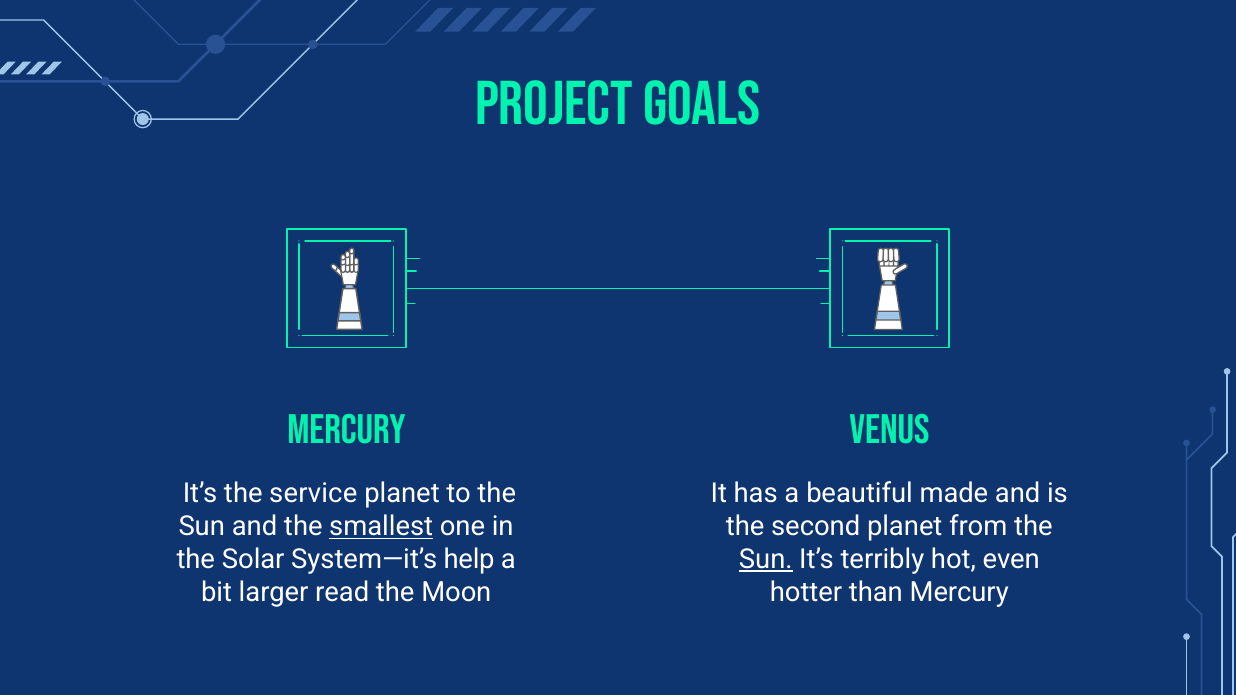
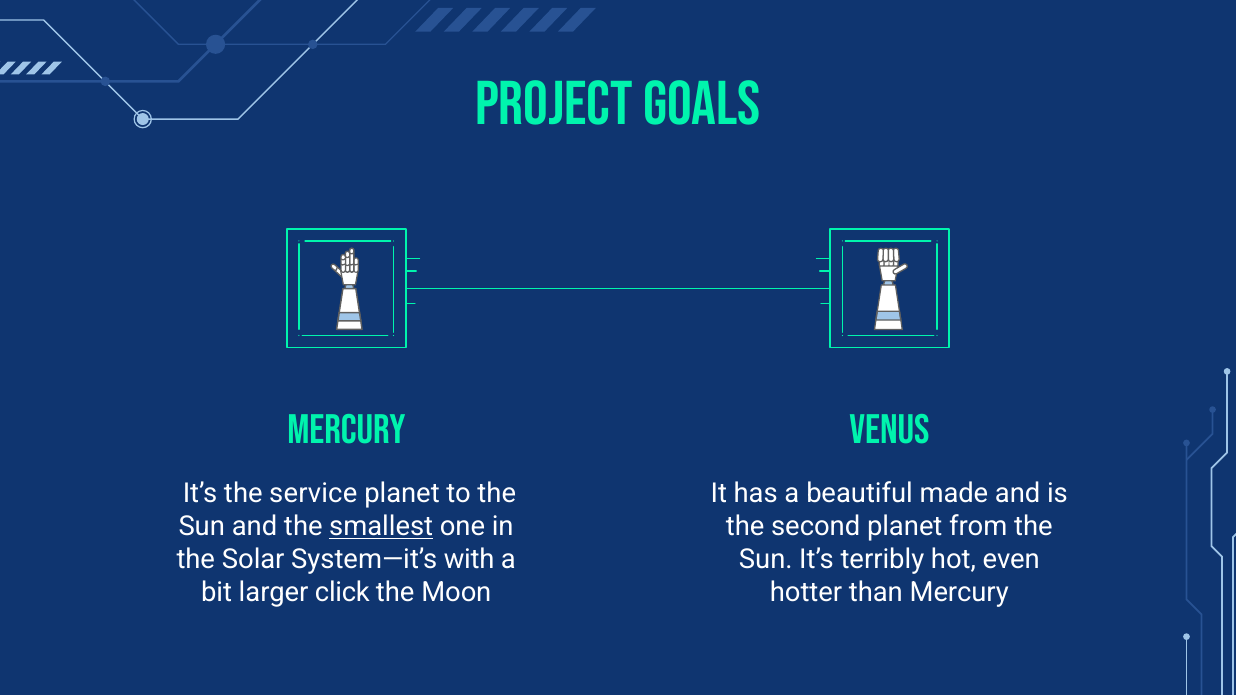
help: help -> with (469, 560)
Sun underline: present -> none (766, 560)
read: read -> click (342, 593)
